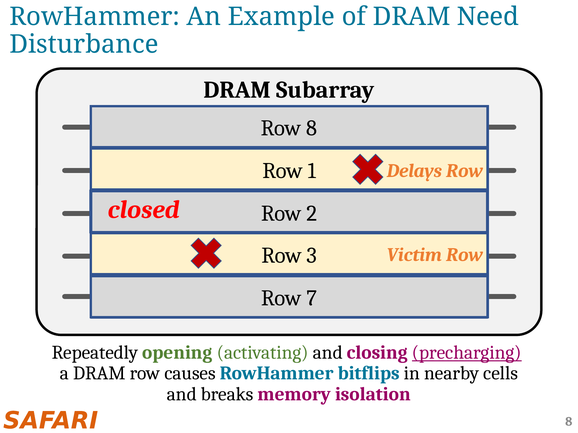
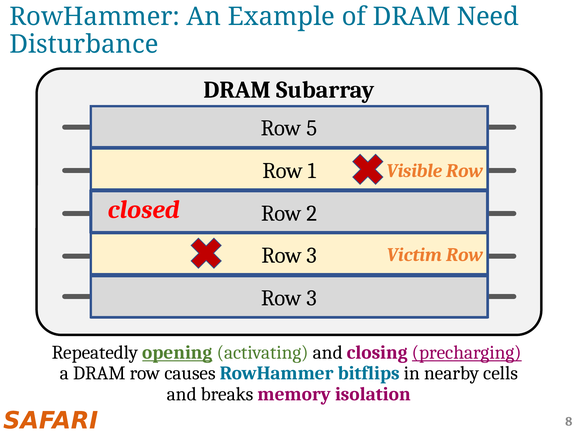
Row 8: 8 -> 5 (312, 128)
Delays: Delays -> Visible (414, 171)
7: 7 -> 3 (312, 298)
opening underline: none -> present (177, 353)
